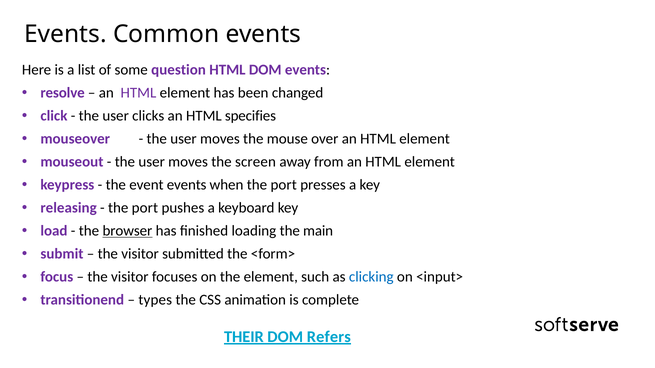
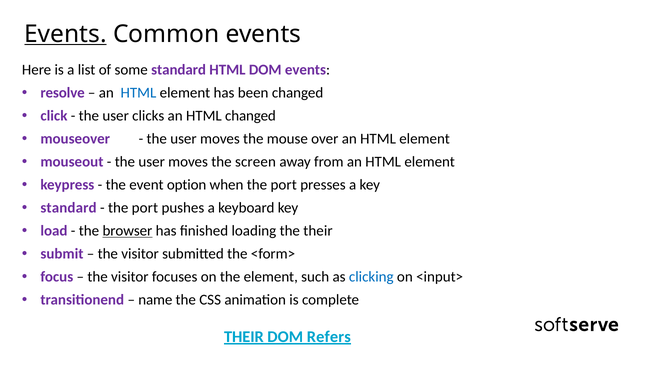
Events underline: none -> present (65, 34)
some question: question -> standard (179, 70)
HTML colour: purple -> blue (138, 93)
HTML specifies: specifies -> changed (250, 116)
event events: events -> option (187, 185)
releasing: releasing -> standard (69, 208)
the main: main -> their (318, 231)
types: types -> name (155, 300)
